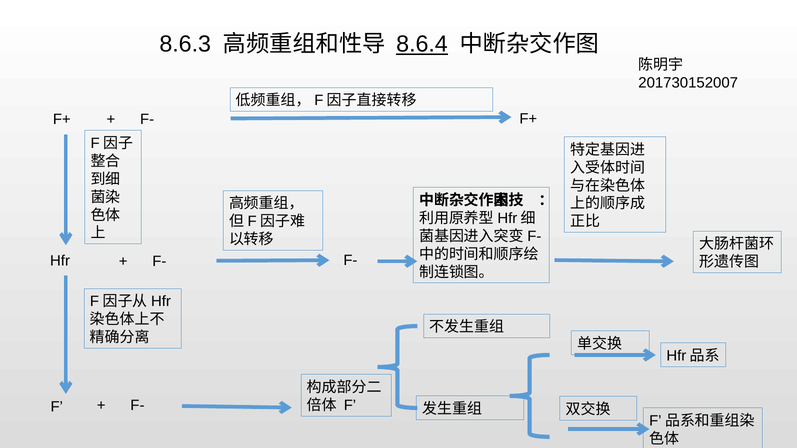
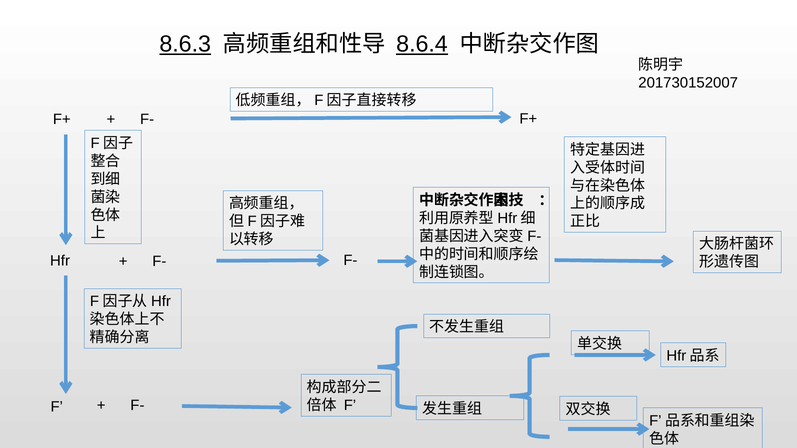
8.6.3 underline: none -> present (185, 44)
